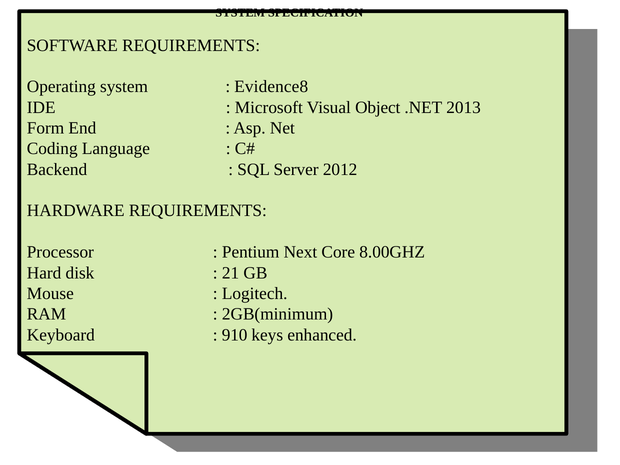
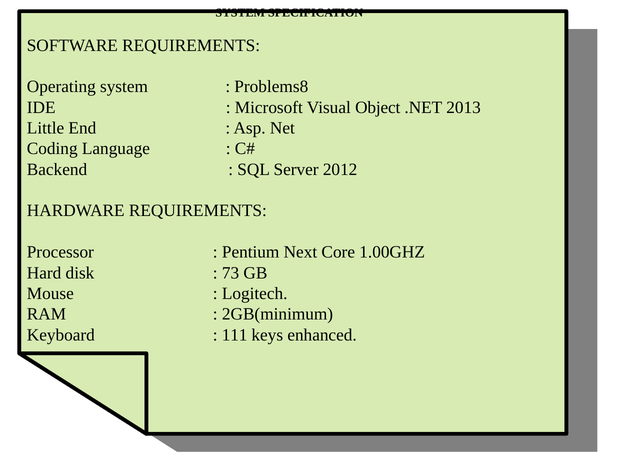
Evidence8: Evidence8 -> Problems8 (271, 87)
Form: Form -> Little (46, 128)
8.00GHZ: 8.00GHZ -> 1.00GHZ (392, 252)
21: 21 -> 73 (231, 273)
910: 910 -> 111 (235, 335)
